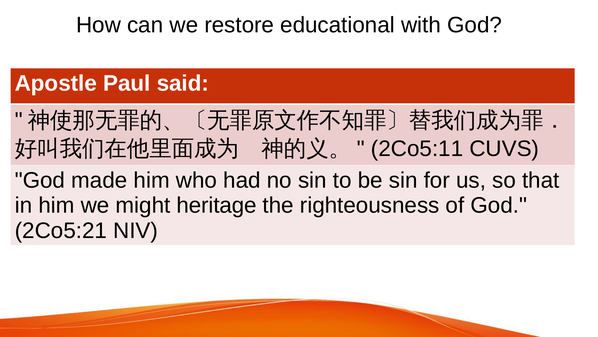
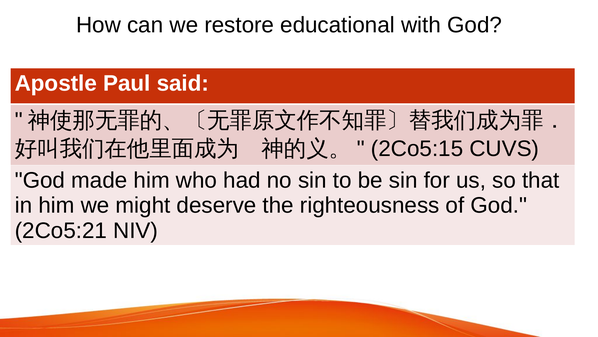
2Co5:11: 2Co5:11 -> 2Co5:15 (417, 149)
heritage: heritage -> deserve (217, 205)
